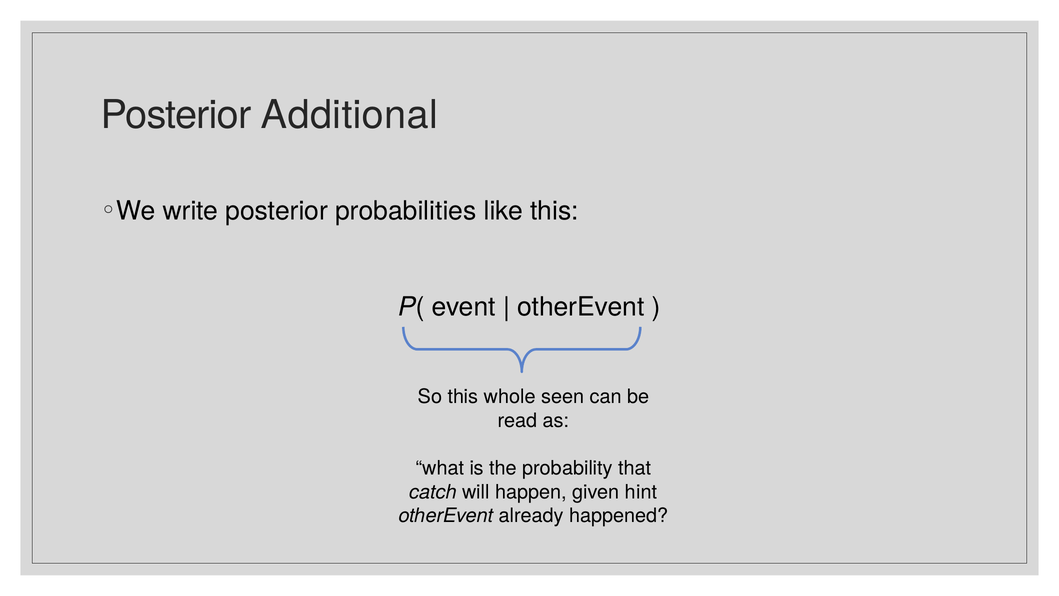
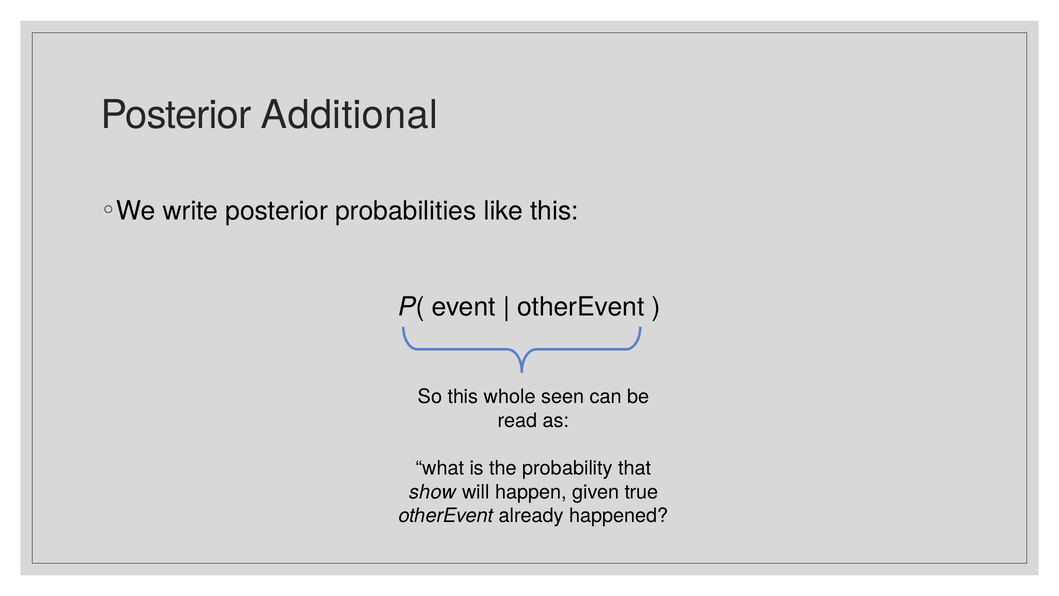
catch: catch -> show (433, 492)
hint: hint -> true (641, 492)
